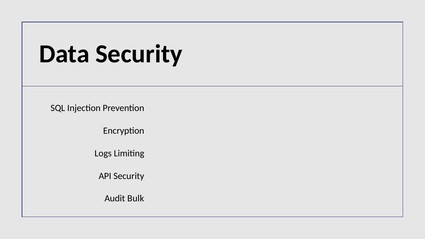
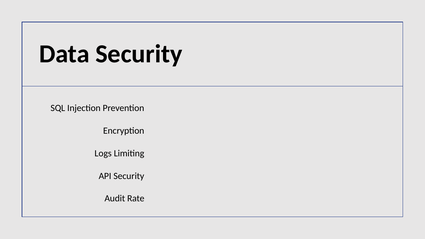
Bulk: Bulk -> Rate (136, 199)
